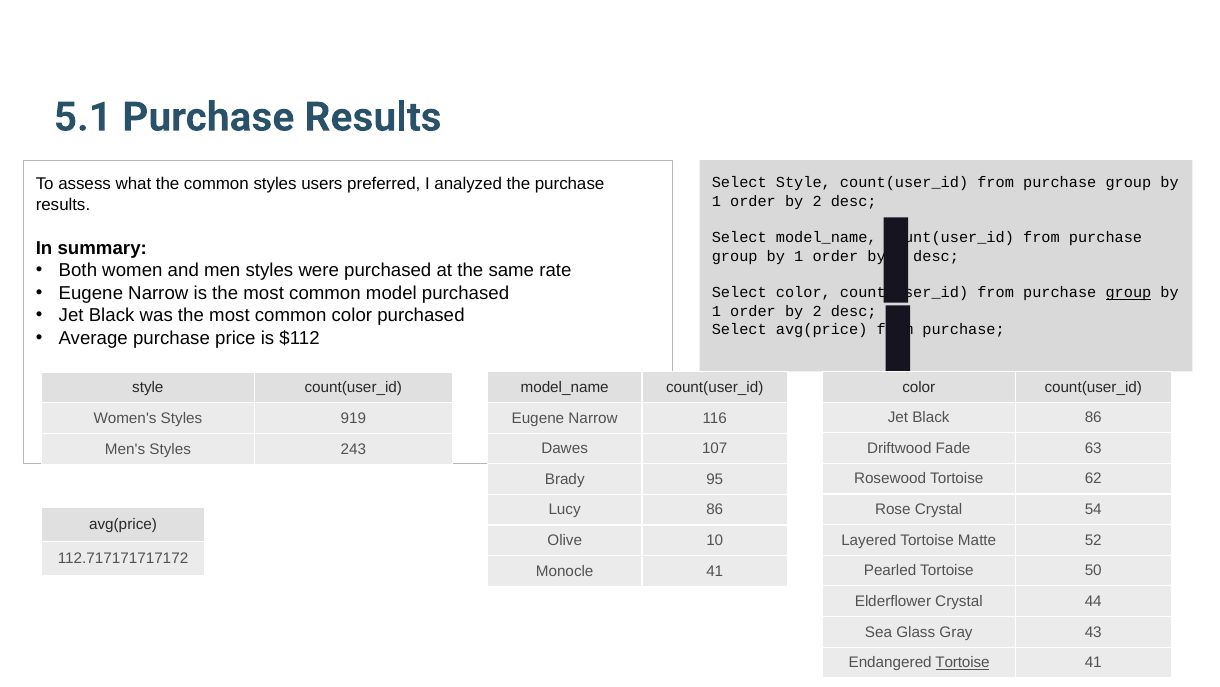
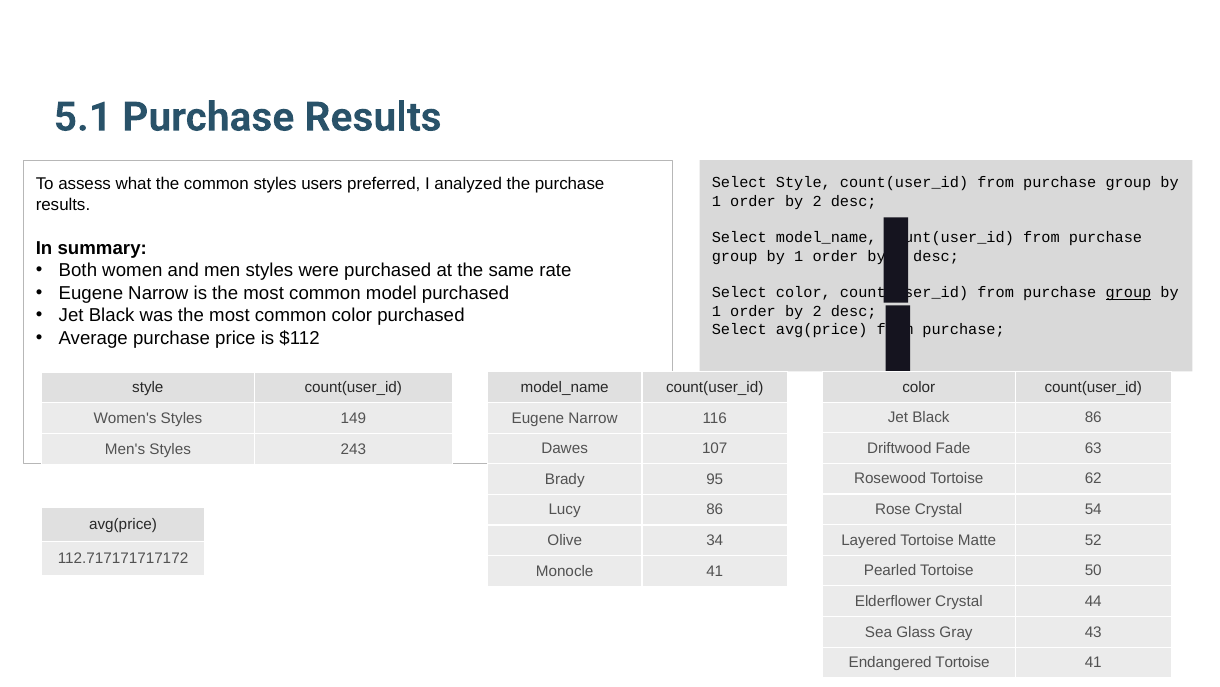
919: 919 -> 149 (353, 418)
10: 10 -> 34 (715, 540)
Tortoise underline: present -> none (962, 662)
